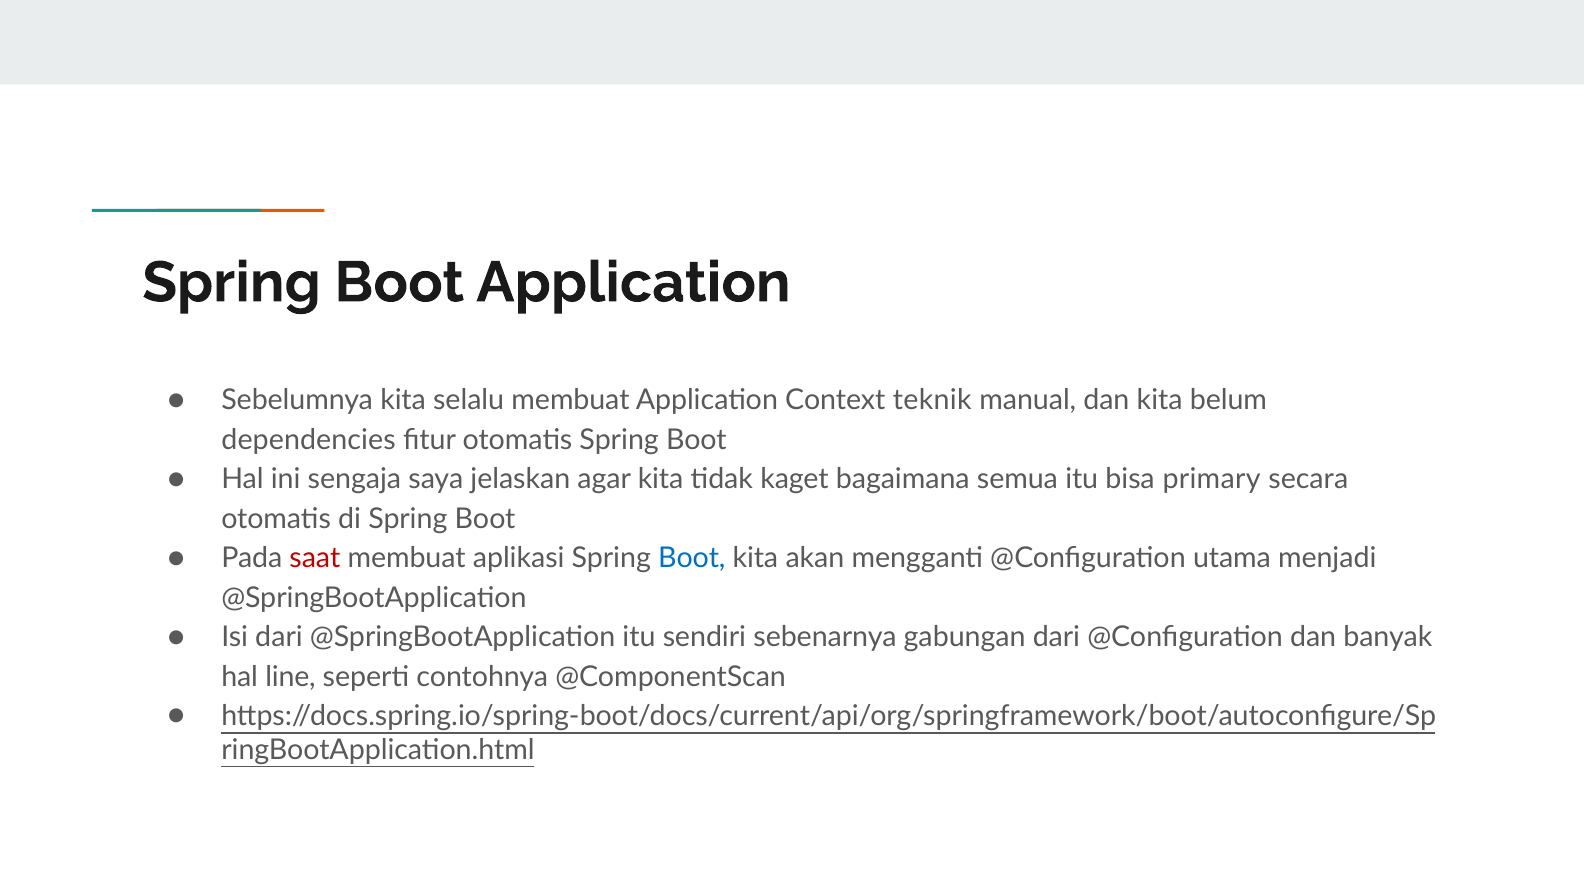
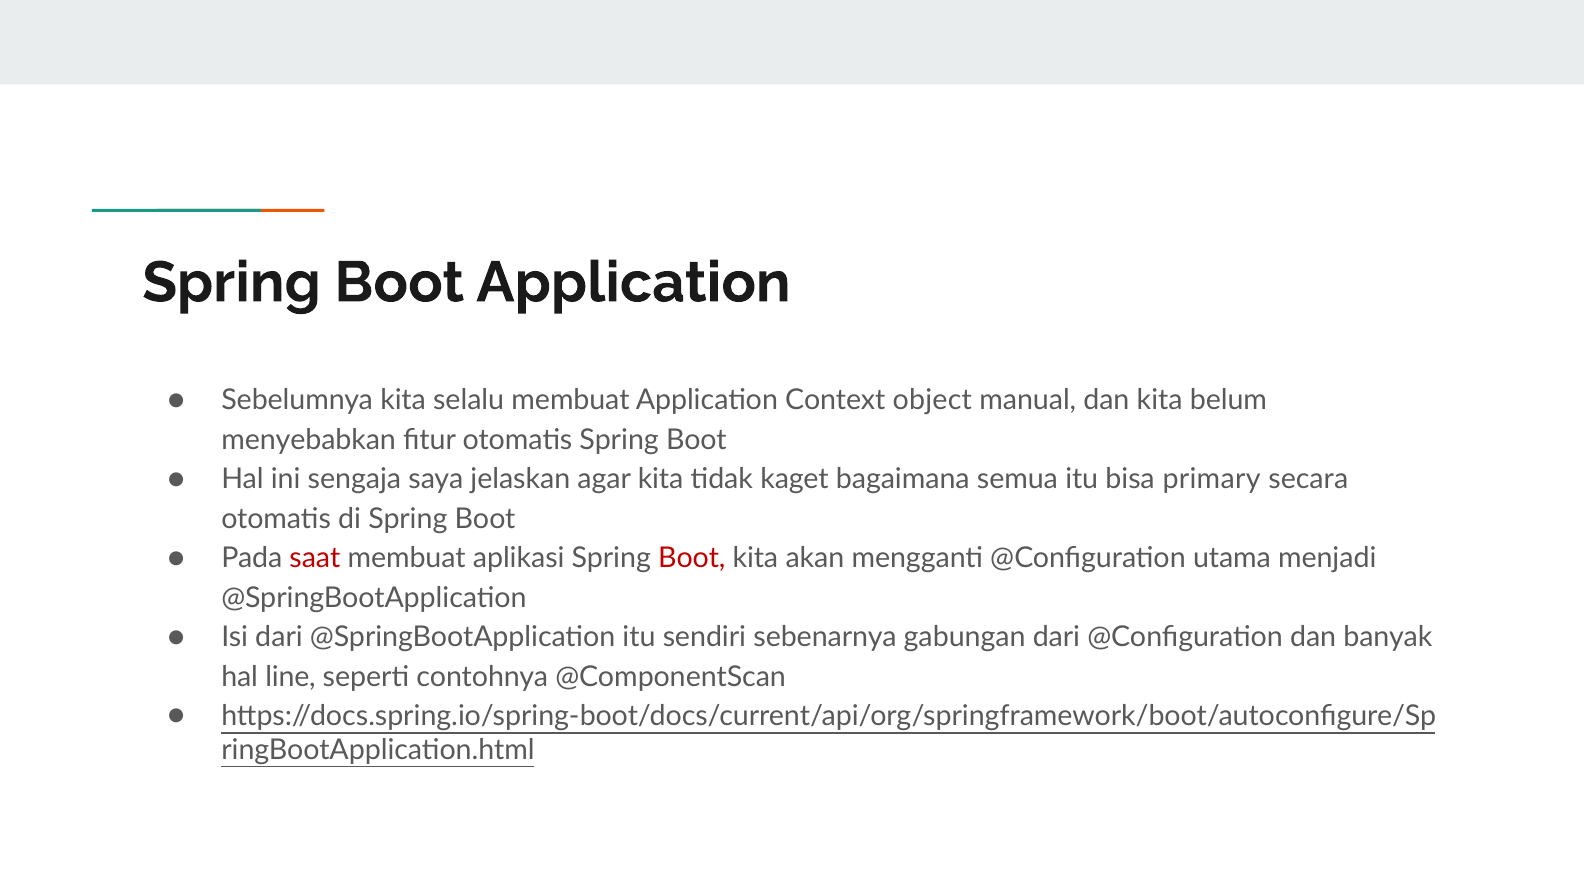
teknik: teknik -> object (932, 400)
dependencies: dependencies -> menyebabkan (309, 440)
Boot colour: blue -> red (692, 558)
